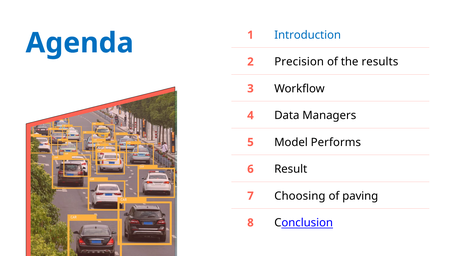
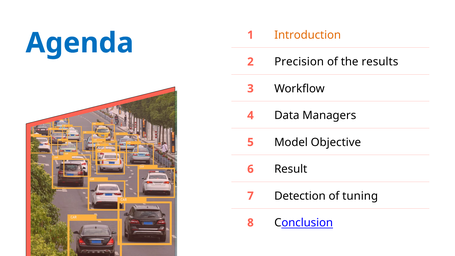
Introduction colour: blue -> orange (308, 35)
Performs: Performs -> Objective (336, 142)
Choosing: Choosing -> Detection (300, 196)
paving: paving -> tuning (360, 196)
